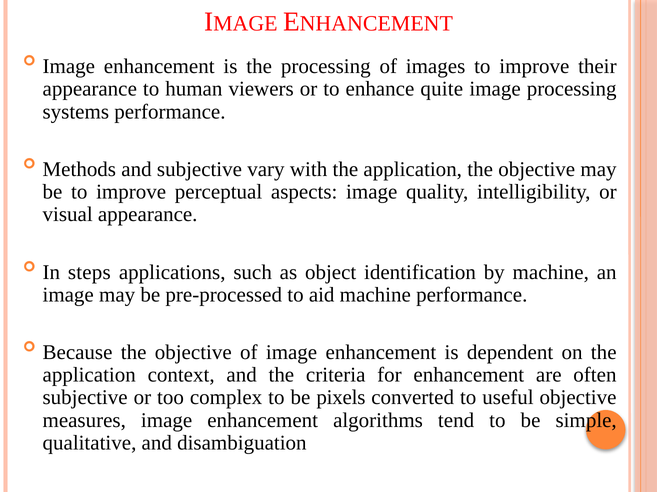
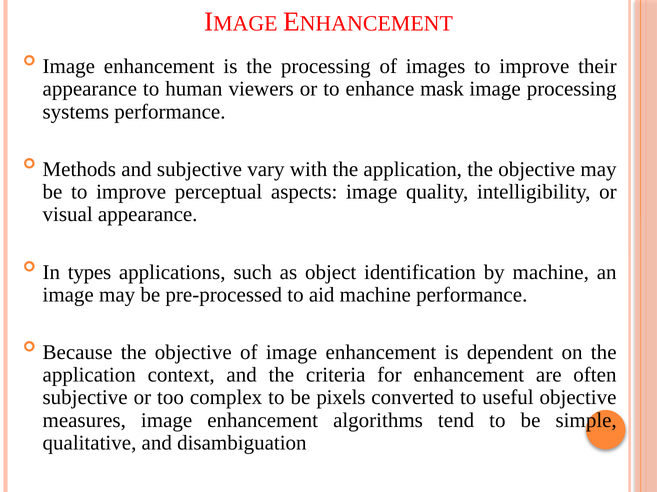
quite: quite -> mask (442, 89)
steps: steps -> types (90, 273)
